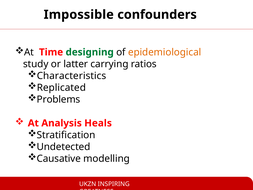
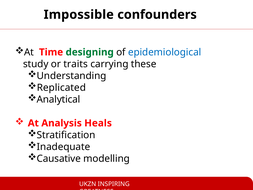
epidemiological colour: orange -> blue (165, 52)
latter: latter -> traits (76, 64)
ratios: ratios -> these (144, 64)
Characteristics: Characteristics -> Understanding (72, 76)
Problems: Problems -> Analytical (59, 99)
Undetected: Undetected -> Inadequate (64, 147)
